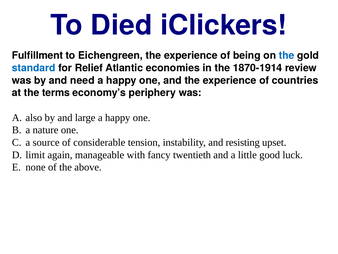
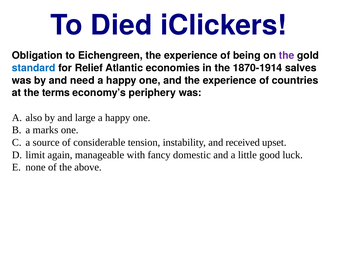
Fulfillment: Fulfillment -> Obligation (37, 55)
the colour: blue -> purple (287, 55)
review: review -> salves (301, 68)
nature: nature -> marks (45, 130)
resisting: resisting -> received (243, 142)
twentieth: twentieth -> domestic (192, 155)
